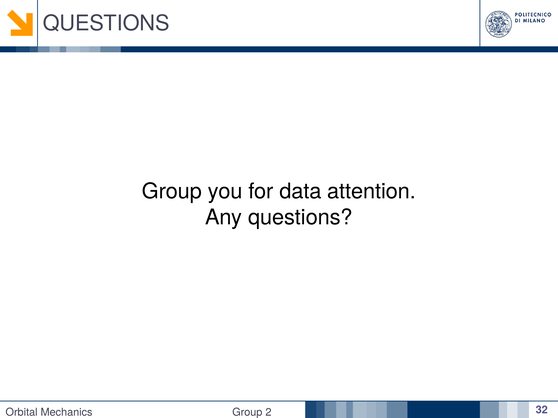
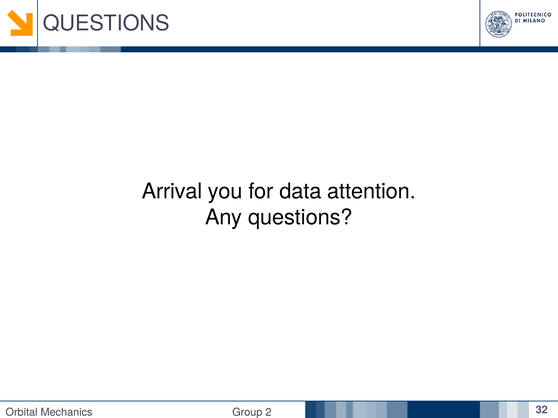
Group: Group -> Arrival (172, 191)
